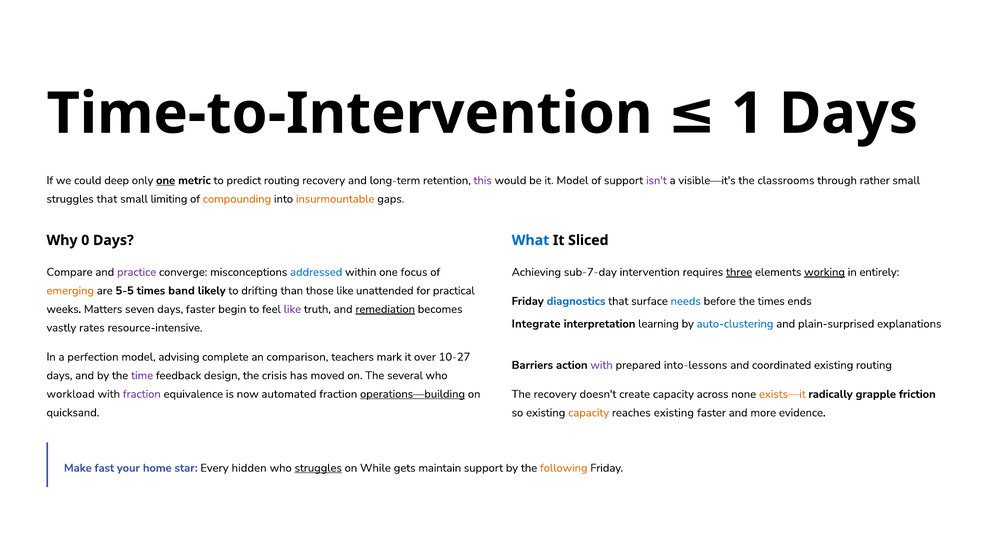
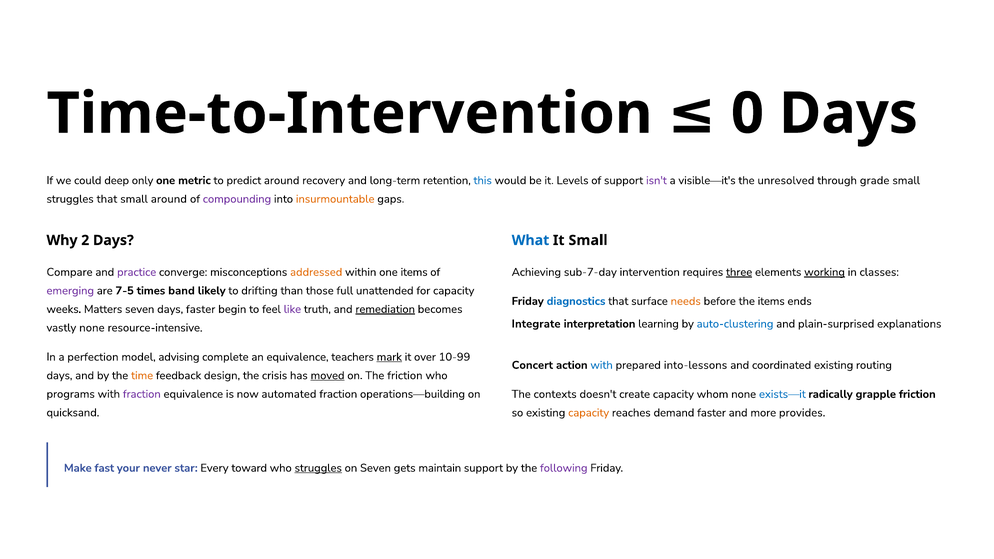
1: 1 -> 0 (747, 114)
one underline: present -> none (166, 180)
predict routing: routing -> around (282, 180)
this colour: purple -> blue (483, 180)
it Model: Model -> Levels (573, 180)
classrooms: classrooms -> unresolved (786, 180)
rather: rather -> grade (875, 180)
small limiting: limiting -> around (169, 199)
compounding colour: orange -> purple (237, 199)
0: 0 -> 2 (85, 240)
It Sliced: Sliced -> Small (588, 240)
addressed colour: blue -> orange (316, 272)
one focus: focus -> items (414, 272)
entirely: entirely -> classes (879, 272)
emerging colour: orange -> purple (70, 291)
5-5: 5-5 -> 7-5 (125, 291)
those like: like -> full (345, 291)
for practical: practical -> capacity (454, 291)
needs colour: blue -> orange (686, 301)
the times: times -> items (771, 301)
vastly rates: rates -> none (92, 328)
an comparison: comparison -> equivalence (298, 357)
mark underline: none -> present (389, 357)
10-27: 10-27 -> 10-99 (454, 357)
Barriers: Barriers -> Concert (532, 365)
with colour: purple -> blue (602, 365)
time colour: purple -> orange (142, 376)
moved underline: none -> present (328, 376)
The several: several -> friction (405, 376)
workload: workload -> programs (71, 394)
operations—building underline: present -> none (413, 394)
The recovery: recovery -> contexts (555, 394)
across: across -> whom (713, 394)
exists—it colour: orange -> blue (782, 394)
reaches existing: existing -> demand (674, 413)
evidence: evidence -> provides (802, 413)
home: home -> never (157, 468)
hidden: hidden -> toward (249, 468)
on While: While -> Seven (375, 468)
following colour: orange -> purple (564, 468)
